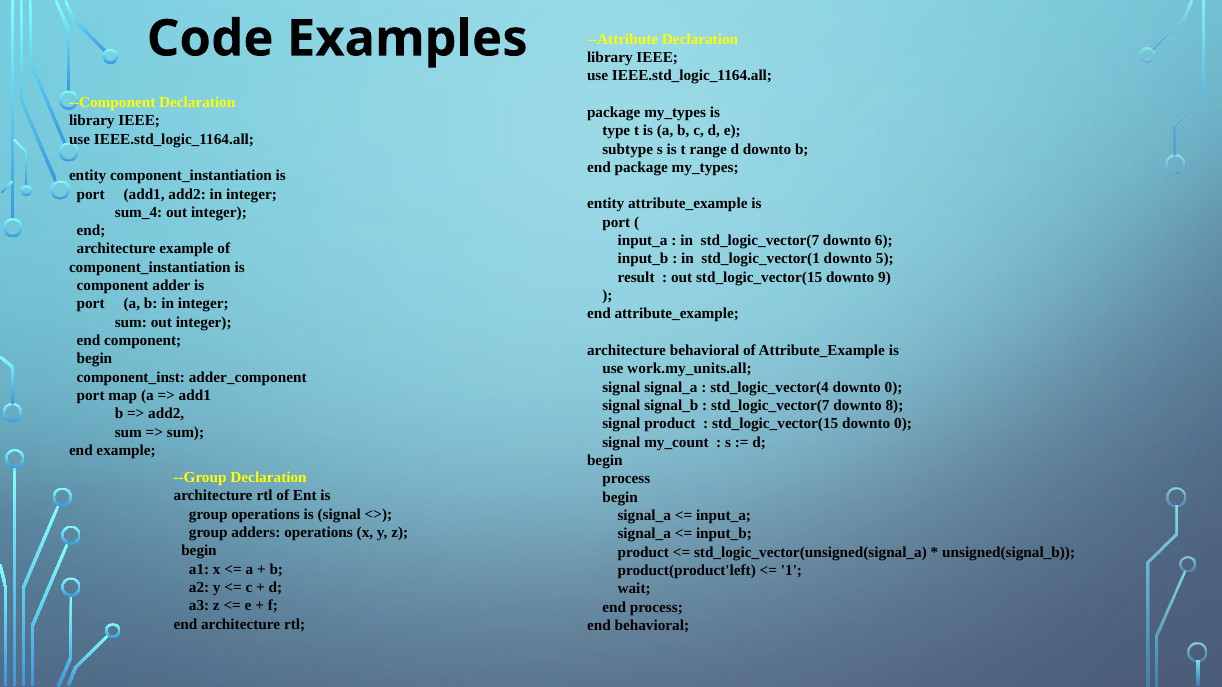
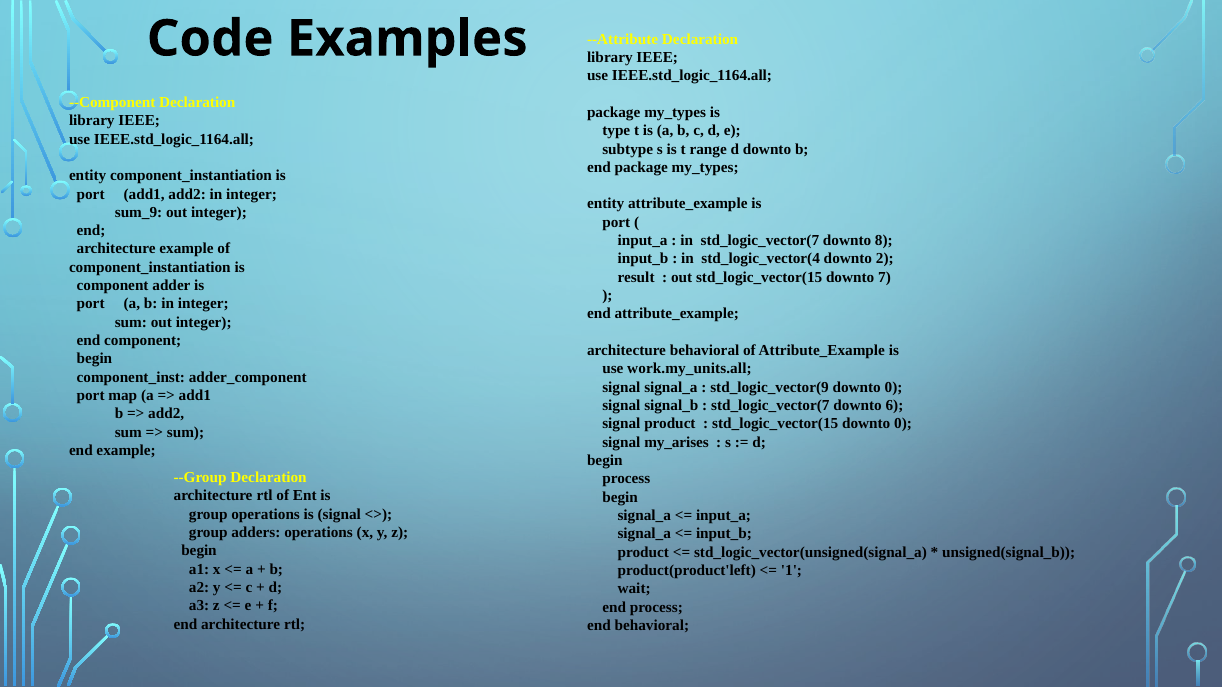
sum_4: sum_4 -> sum_9 (139, 212)
6: 6 -> 8 (884, 241)
std_logic_vector(1: std_logic_vector(1 -> std_logic_vector(4 (761, 259)
5: 5 -> 2 (885, 259)
9: 9 -> 7 (885, 277)
std_logic_vector(4: std_logic_vector(4 -> std_logic_vector(9 (770, 387)
8: 8 -> 6 (894, 406)
my_count: my_count -> my_arises (677, 442)
